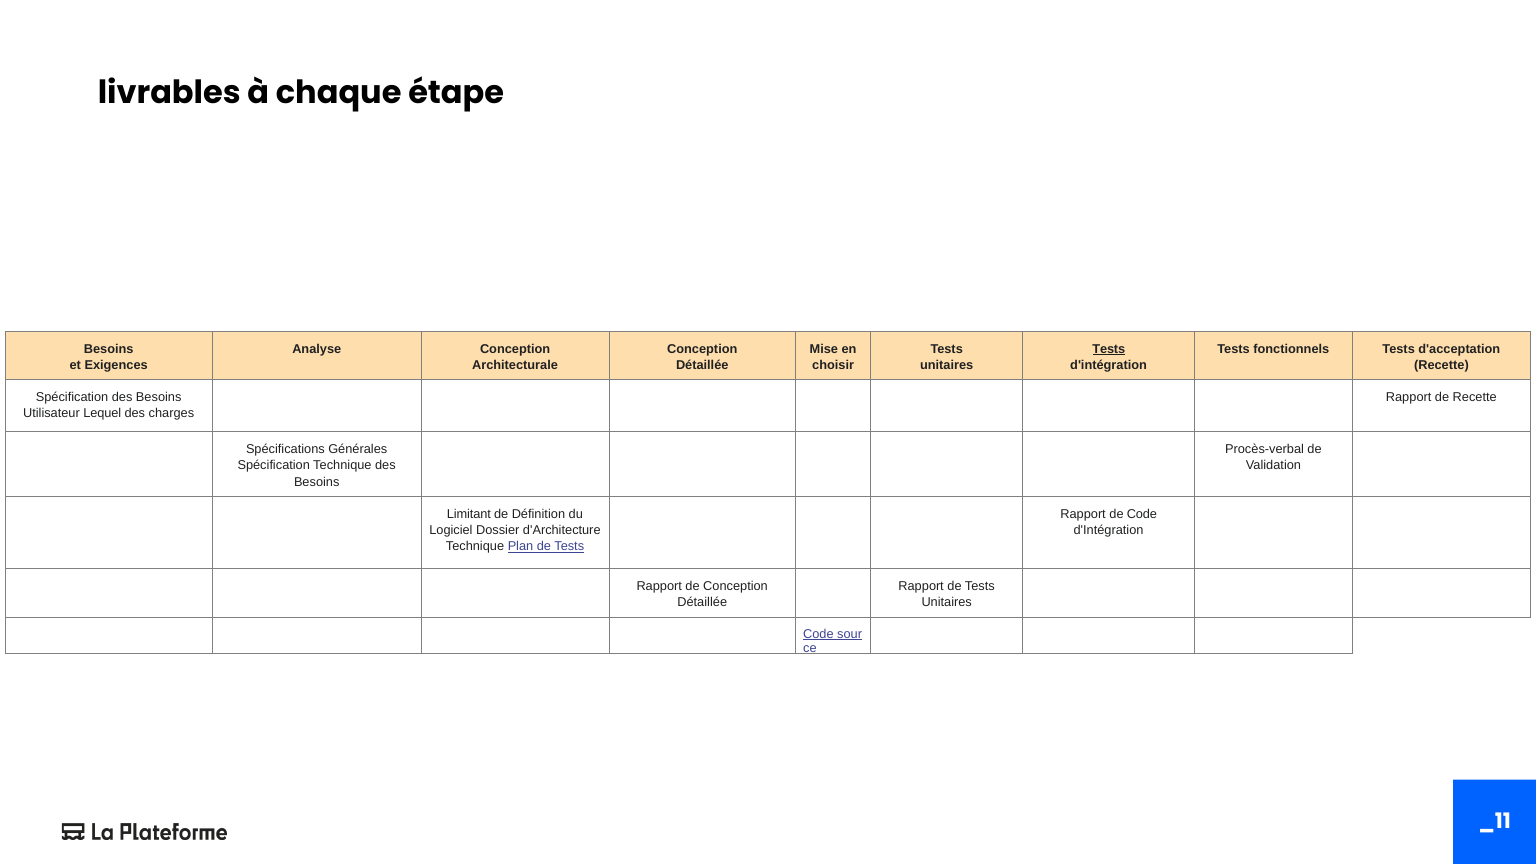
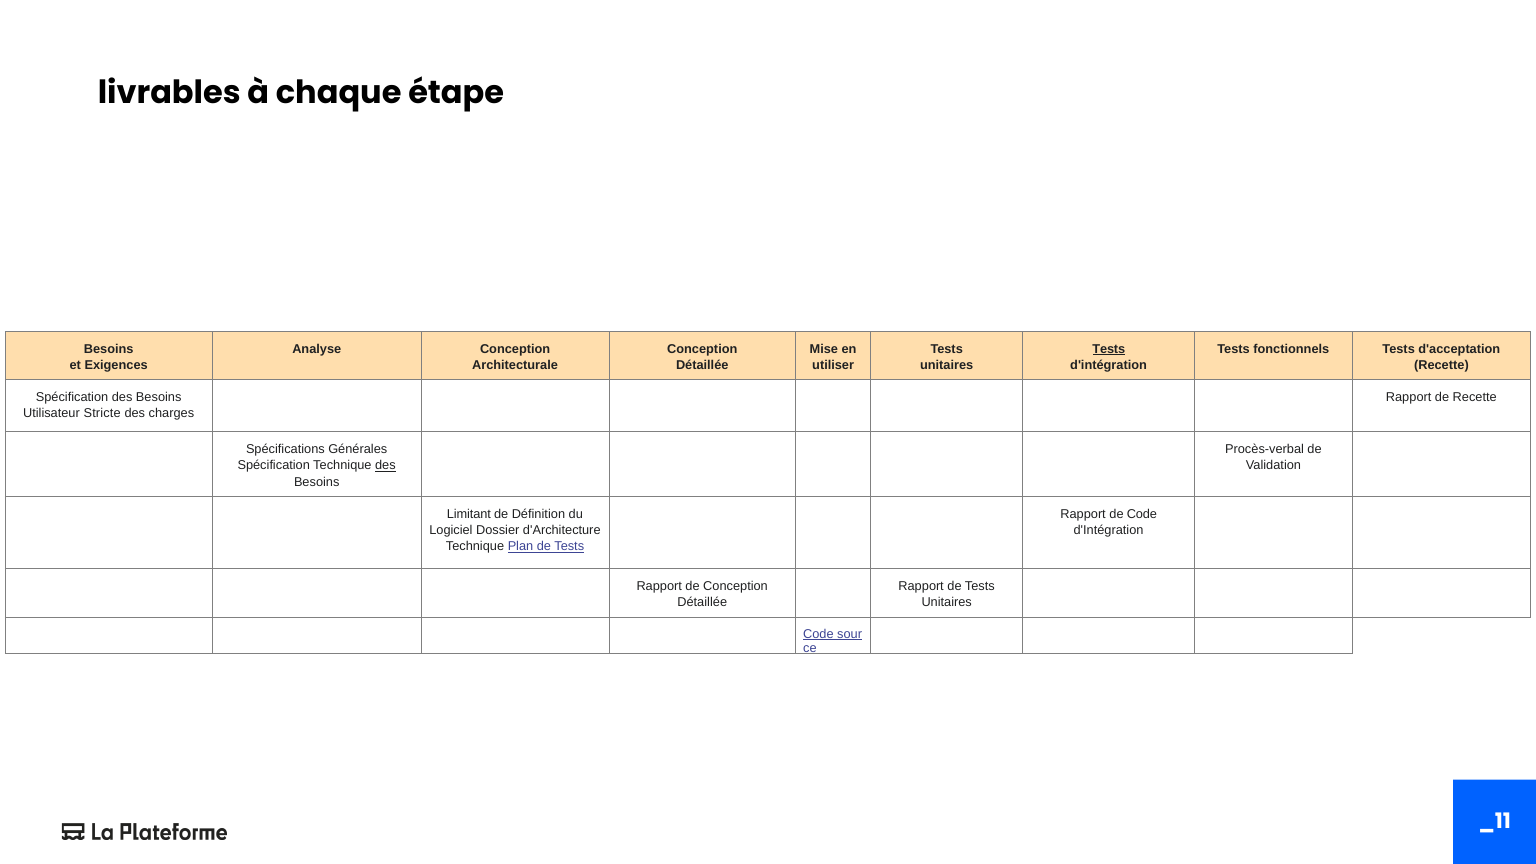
choisir: choisir -> utiliser (833, 365)
Lequel: Lequel -> Stricte (102, 414)
des underline: none -> present (385, 466)
